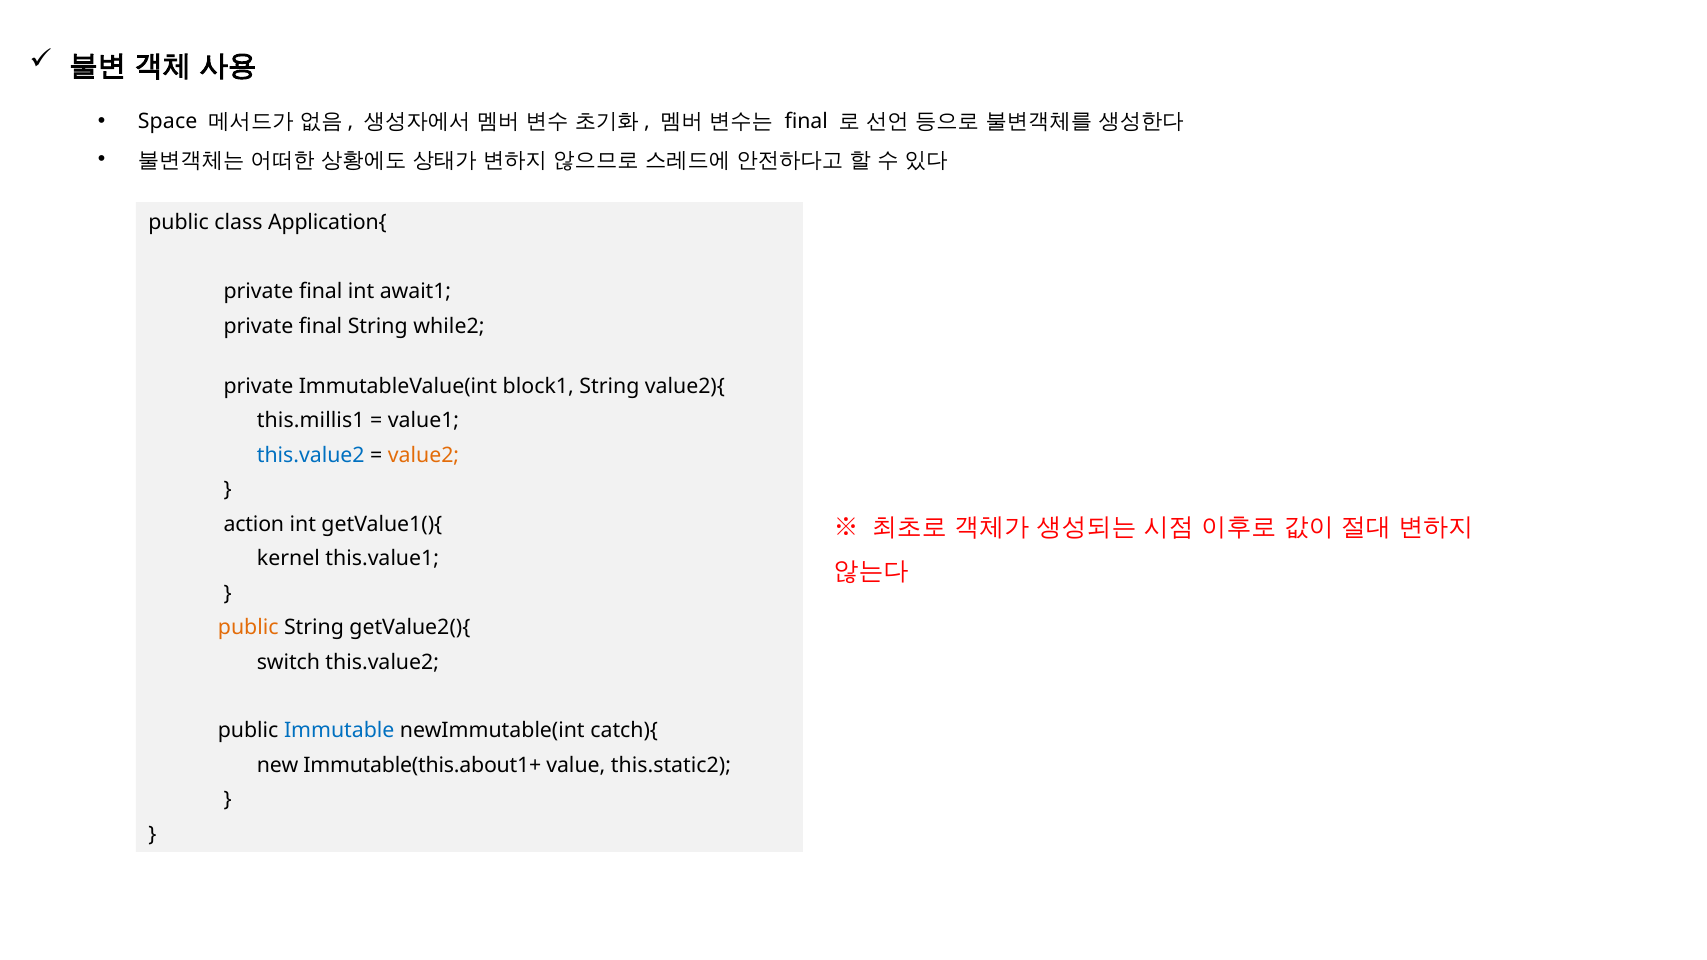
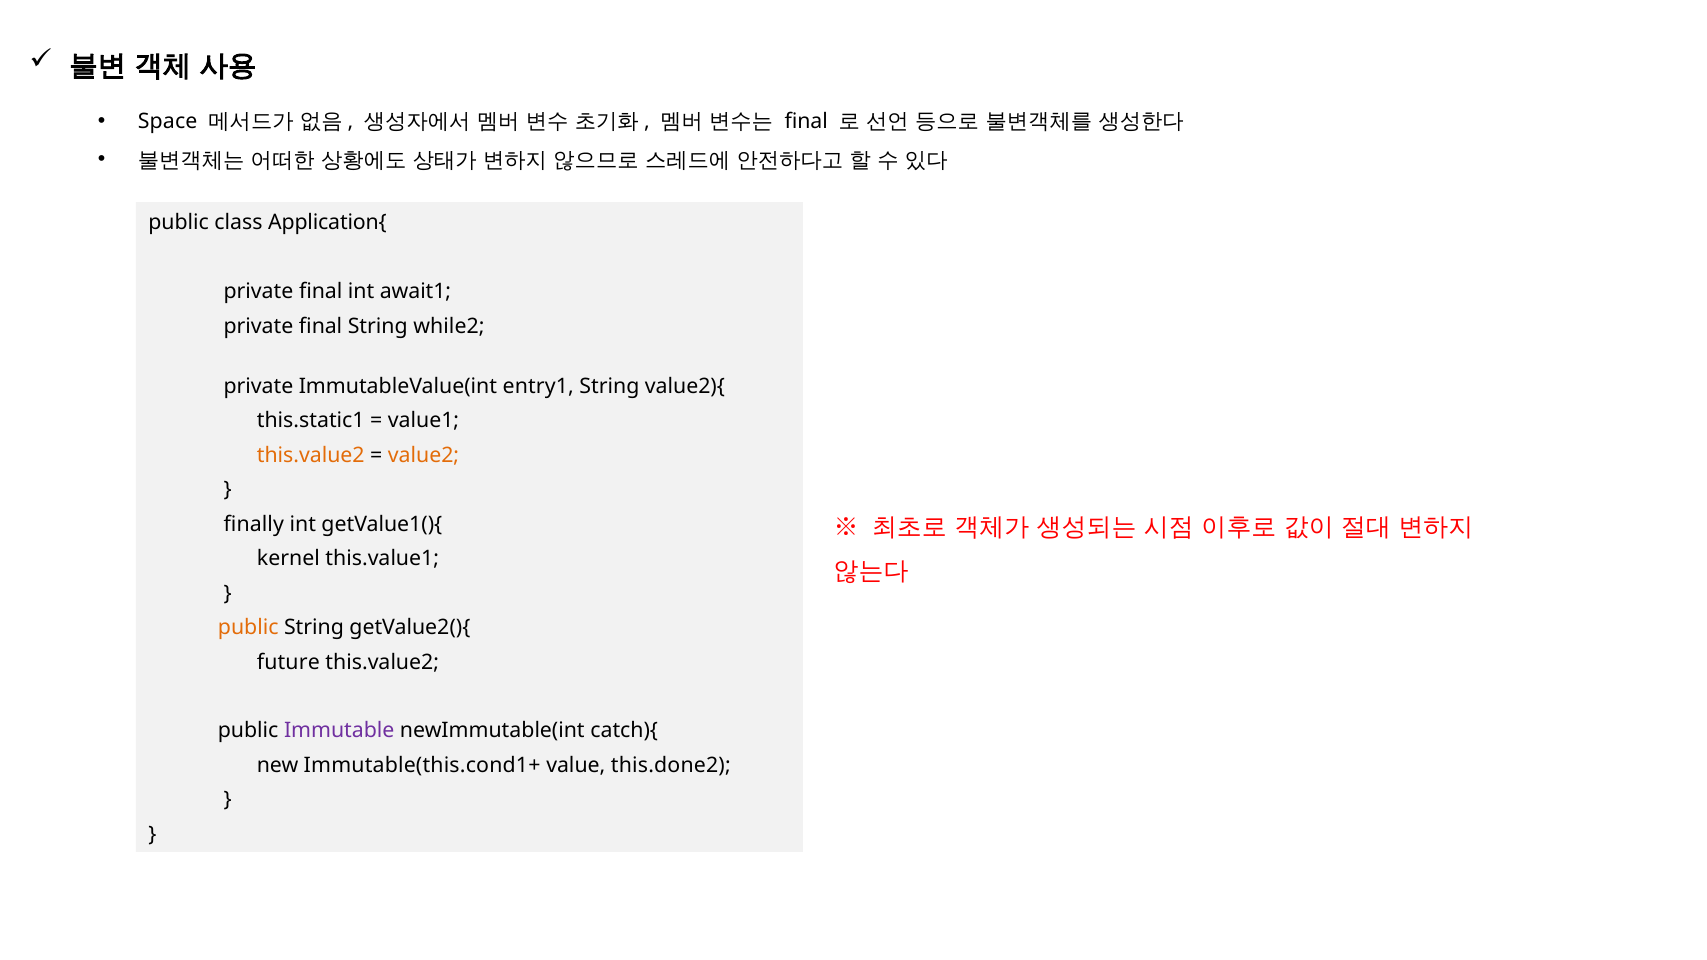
block1: block1 -> entry1 (538, 386)
this.millis1: this.millis1 -> this.static1 (311, 421)
this.value2 colour: blue -> orange (311, 455)
action: action -> finally (254, 524)
switch: switch -> future (288, 662)
Immutable colour: blue -> purple (339, 731)
Immutable(this.about1+: Immutable(this.about1+ -> Immutable(this.cond1+ (422, 766)
this.static2: this.static2 -> this.done2 (671, 766)
